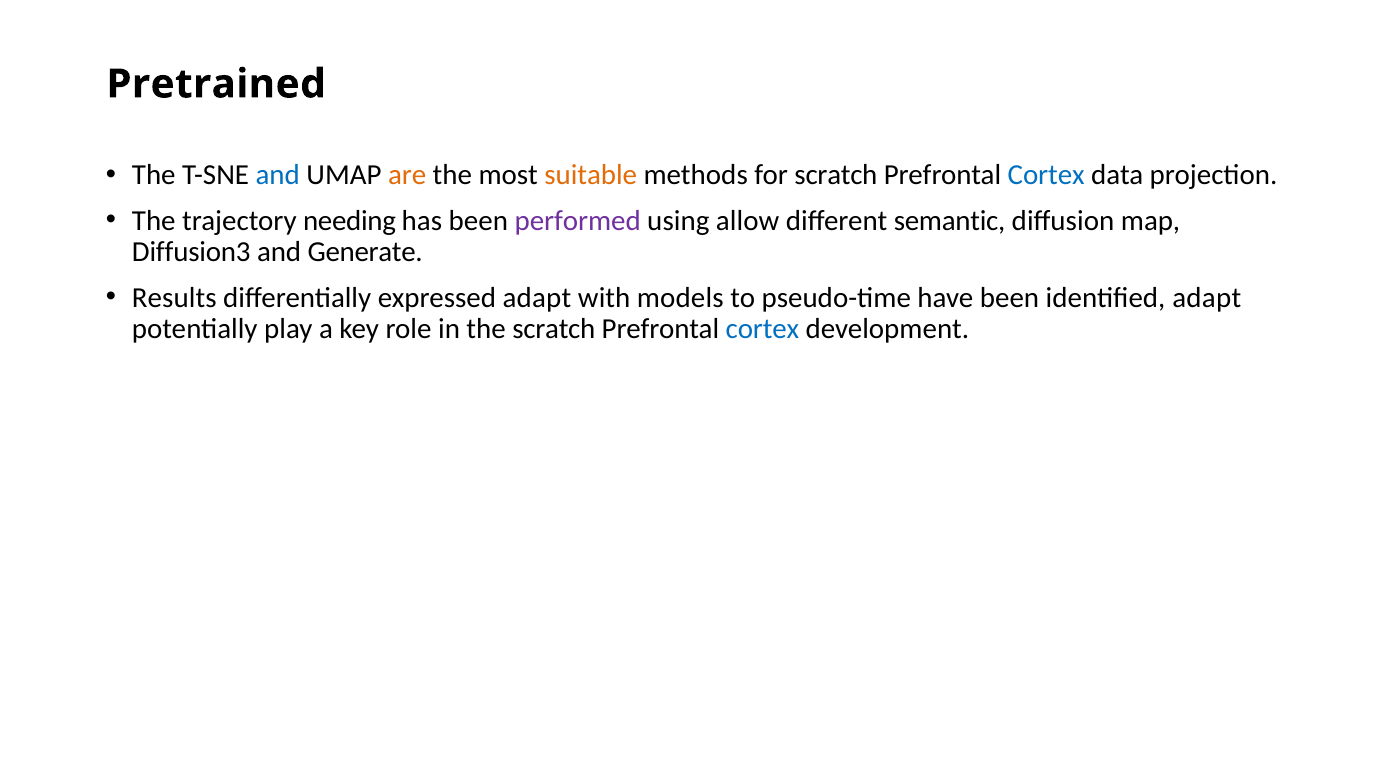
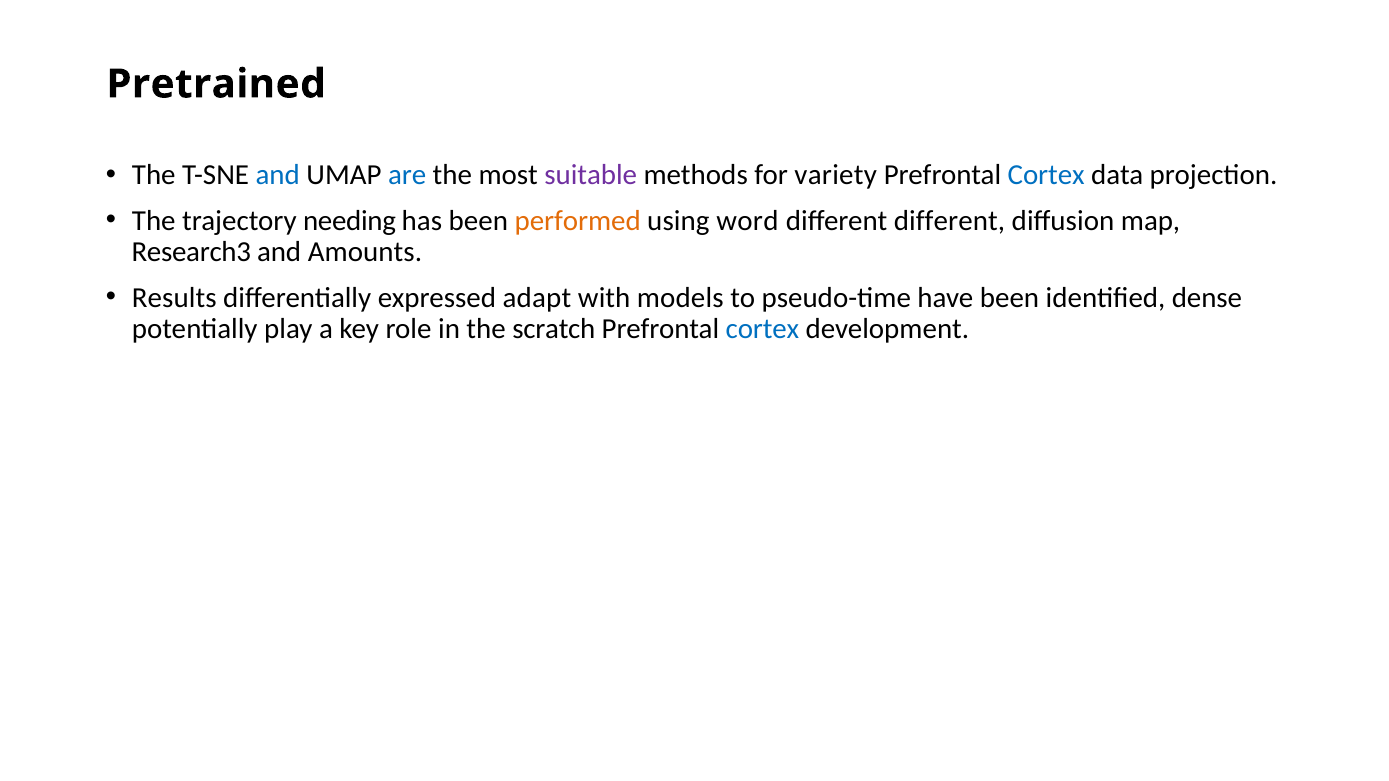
are colour: orange -> blue (407, 175)
suitable colour: orange -> purple (591, 175)
for scratch: scratch -> variety (836, 175)
performed colour: purple -> orange (578, 221)
allow: allow -> word (748, 221)
different semantic: semantic -> different (949, 221)
Diffusion3: Diffusion3 -> Research3 (191, 252)
Generate: Generate -> Amounts (365, 252)
identified adapt: adapt -> dense (1207, 298)
